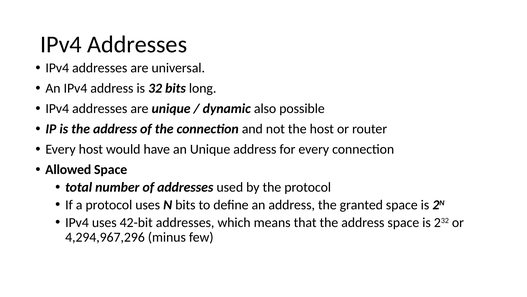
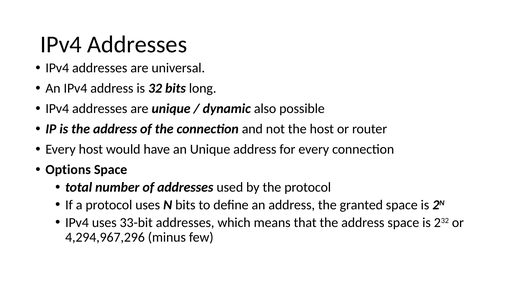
Allowed: Allowed -> Options (68, 169)
42-bit: 42-bit -> 33-bit (136, 222)
